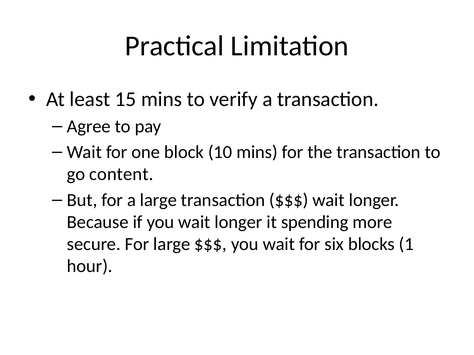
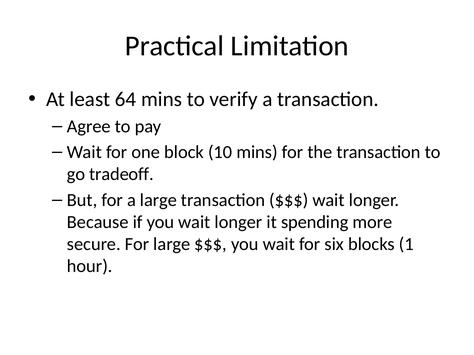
15: 15 -> 64 (126, 99)
content: content -> tradeoff (122, 174)
